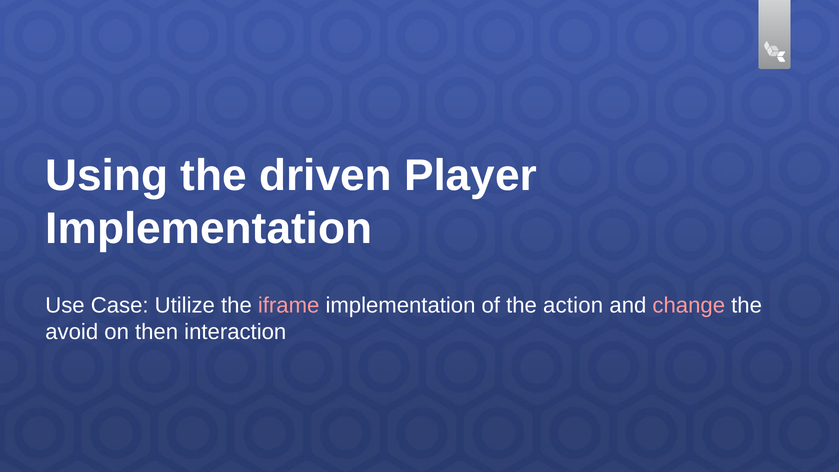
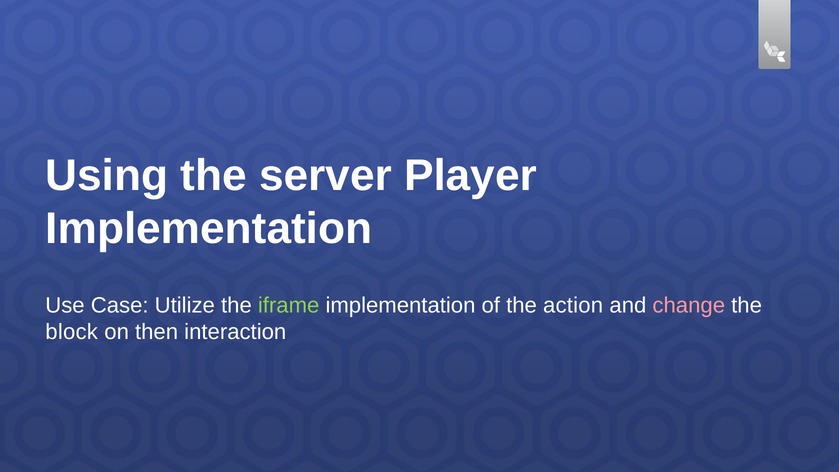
driven: driven -> server (325, 175)
iframe colour: pink -> light green (289, 305)
avoid: avoid -> block (72, 332)
